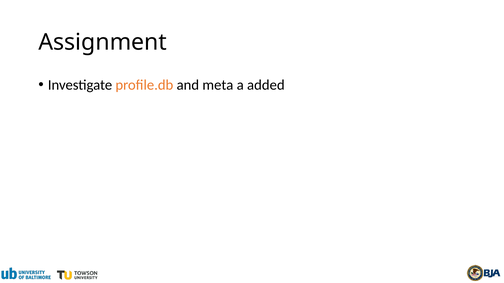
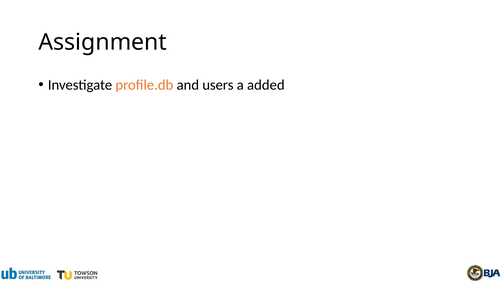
meta: meta -> users (218, 85)
